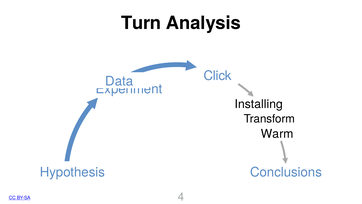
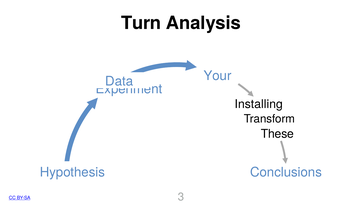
Click: Click -> Your (217, 76)
Warm: Warm -> These (277, 134)
4: 4 -> 3 (181, 197)
